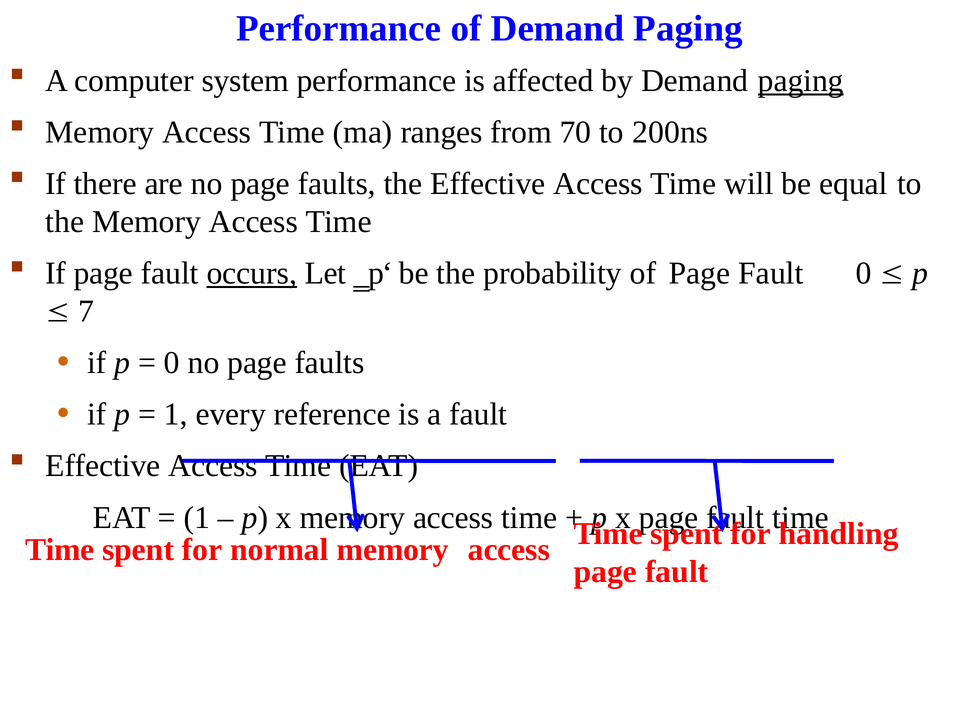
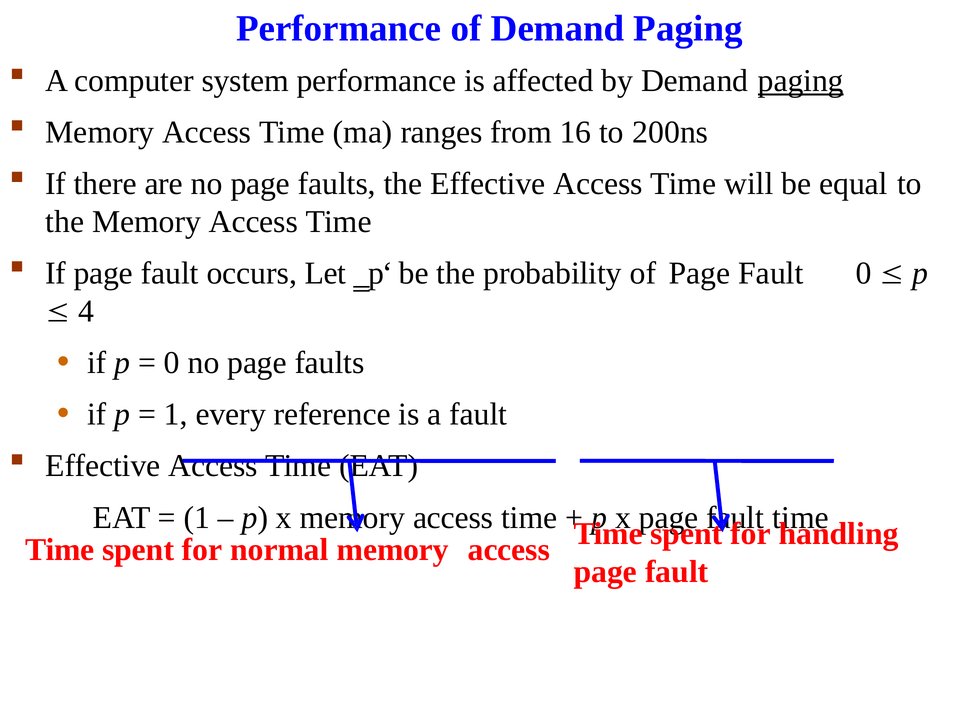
70: 70 -> 16 (575, 132)
occurs underline: present -> none (252, 273)
7: 7 -> 4 (86, 311)
